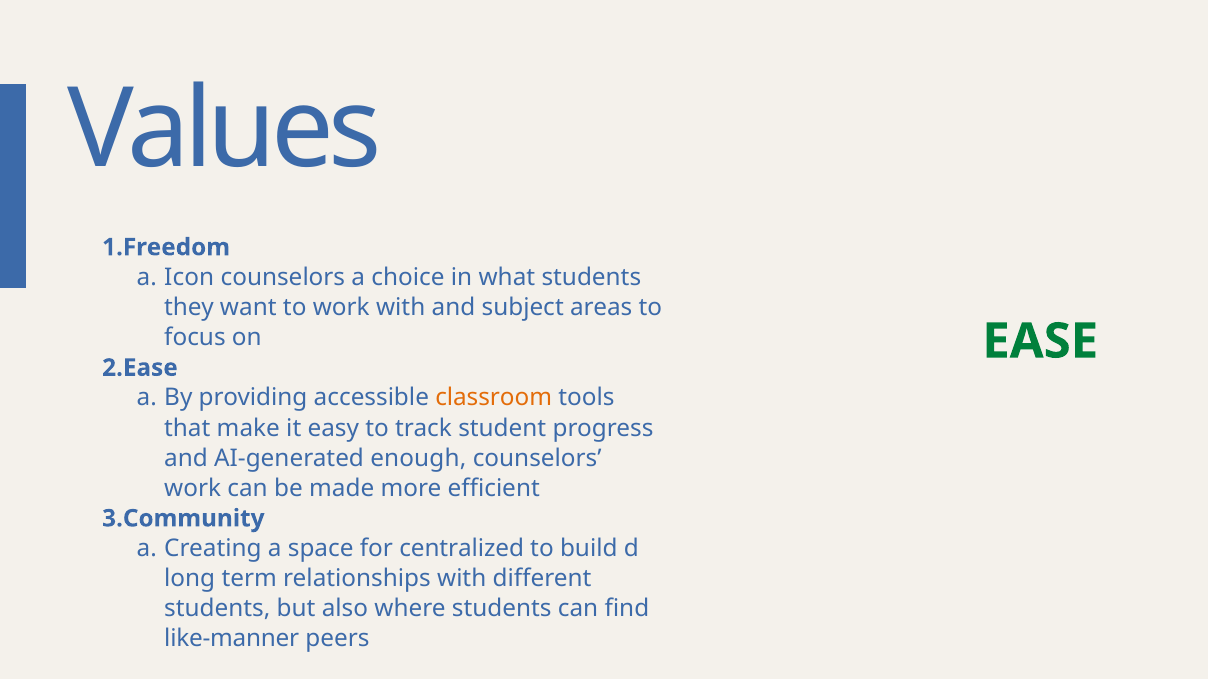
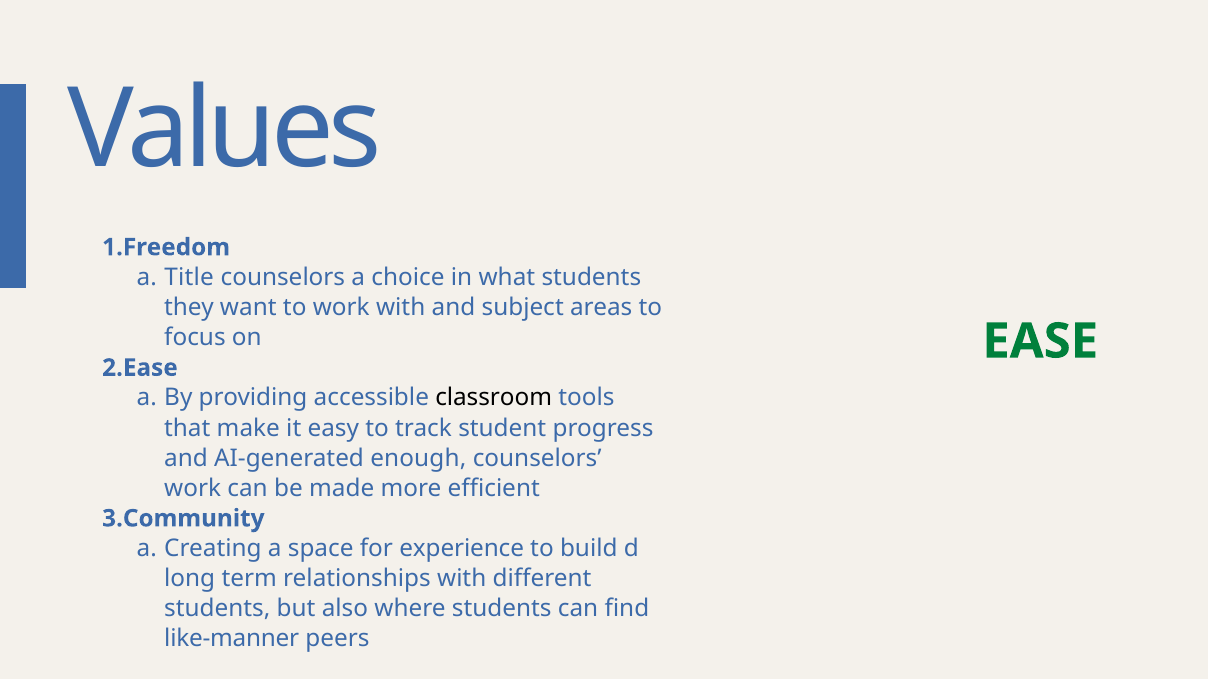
Icon: Icon -> Title (189, 278)
classroom colour: orange -> black (494, 398)
centralized: centralized -> experience (462, 549)
